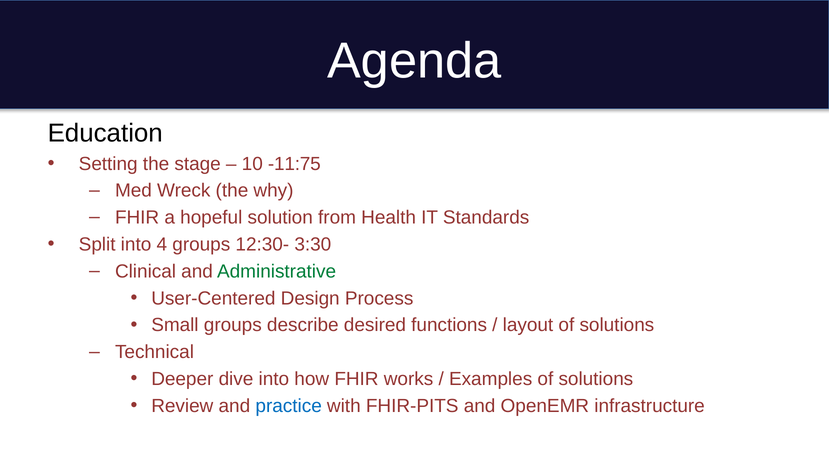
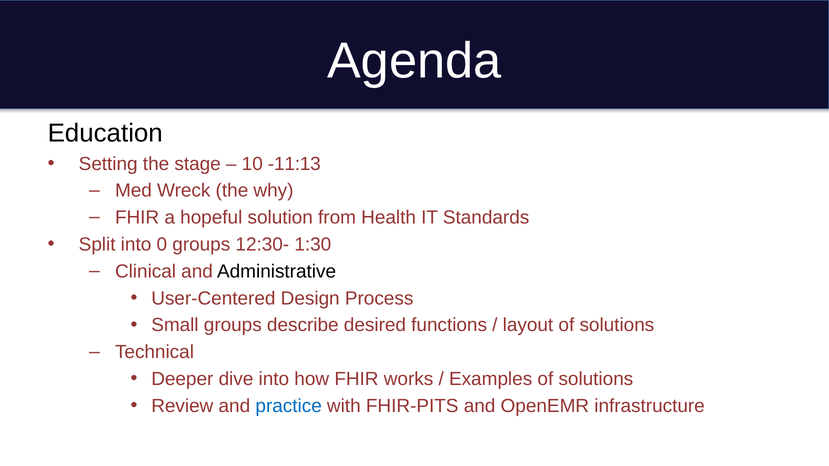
-11:75: -11:75 -> -11:13 (294, 164)
4: 4 -> 0 (162, 245)
3:30: 3:30 -> 1:30 (313, 245)
Administrative colour: green -> black (277, 272)
